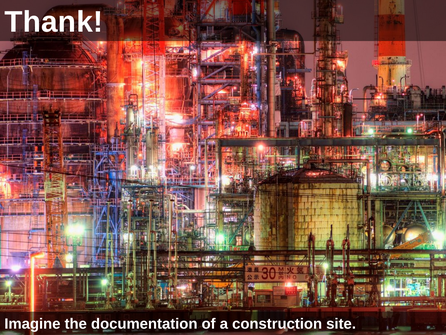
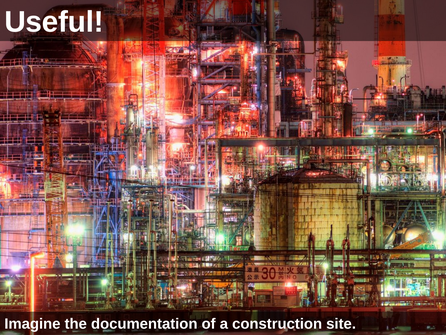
Thank: Thank -> Useful (54, 22)
